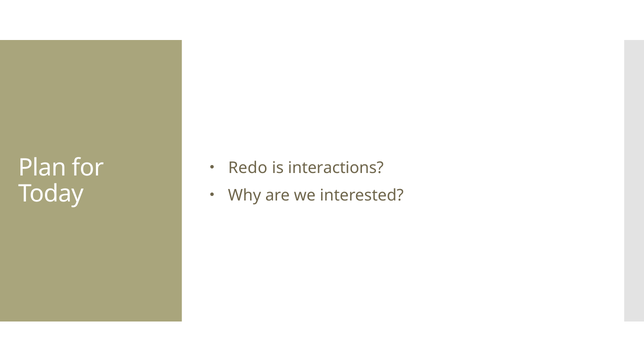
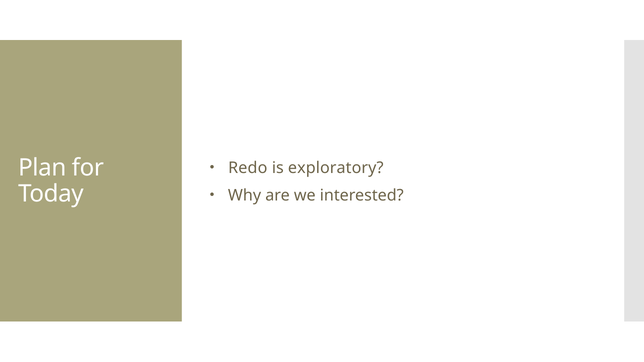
interactions: interactions -> exploratory (336, 168)
